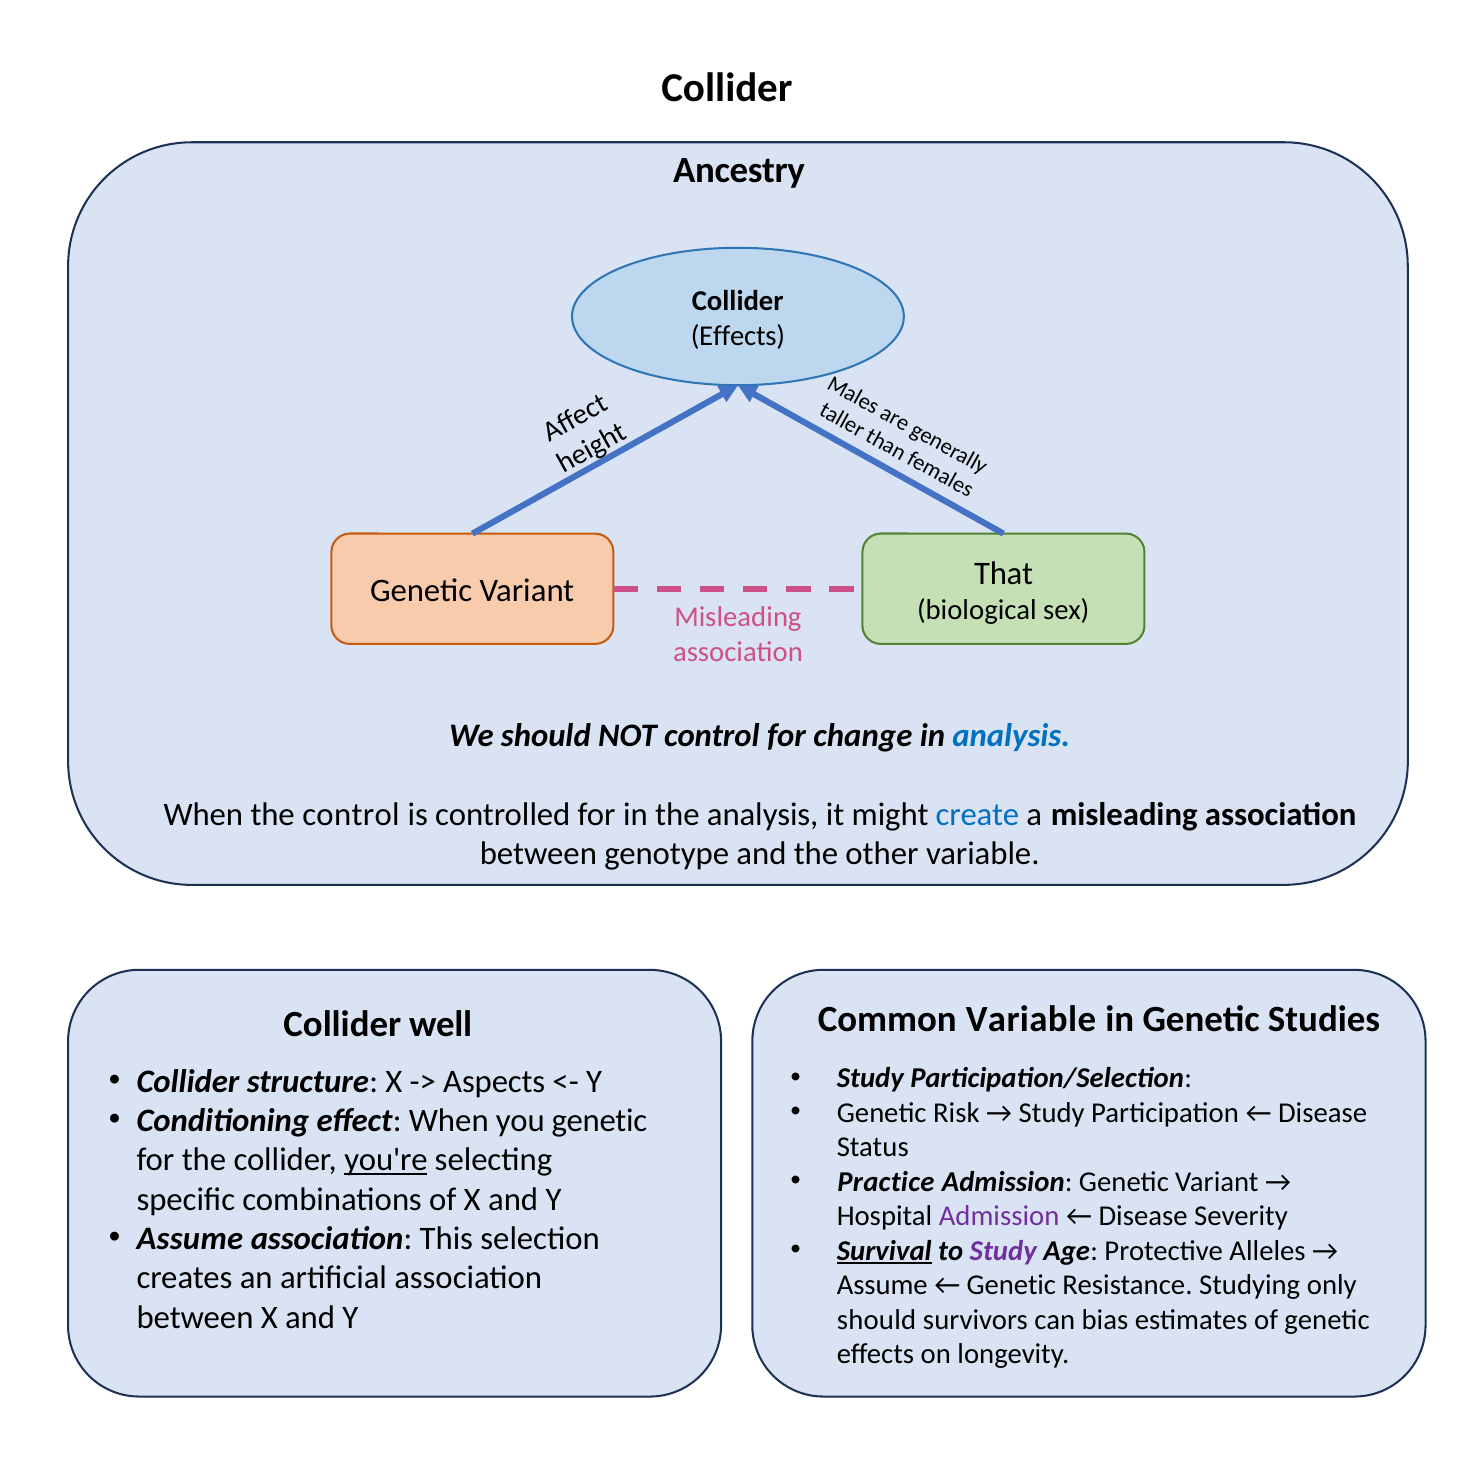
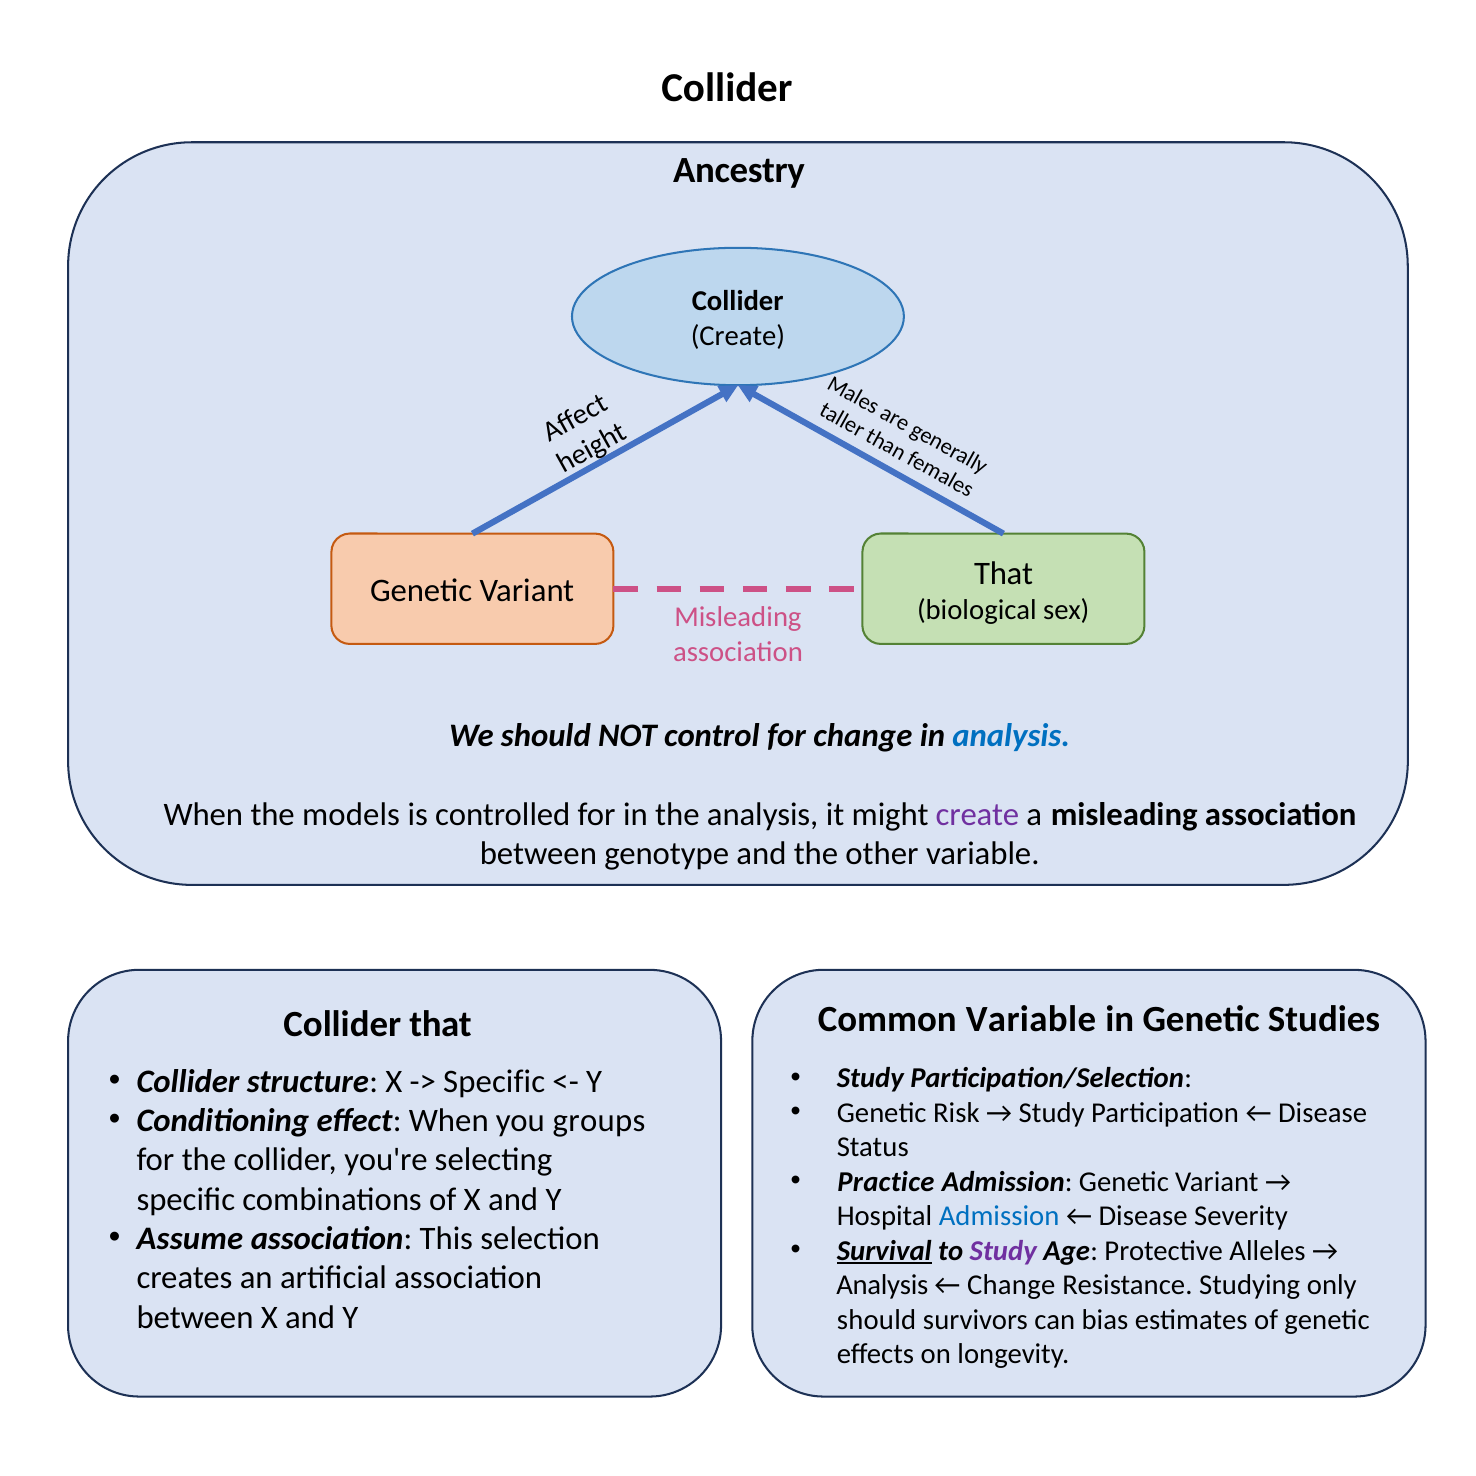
Effects: Effects -> Create (738, 336)
the control: control -> models (351, 815)
create colour: blue -> purple (977, 815)
Collider well: well -> that (441, 1025)
Aspects: Aspects -> Specific (494, 1081)
you genetic: genetic -> groups (599, 1121)
you're underline: present -> none (386, 1160)
Admission colour: purple -> blue (999, 1216)
Assume: Assume -> Analysis (882, 1285)
Genetic: Genetic -> Change (1011, 1285)
